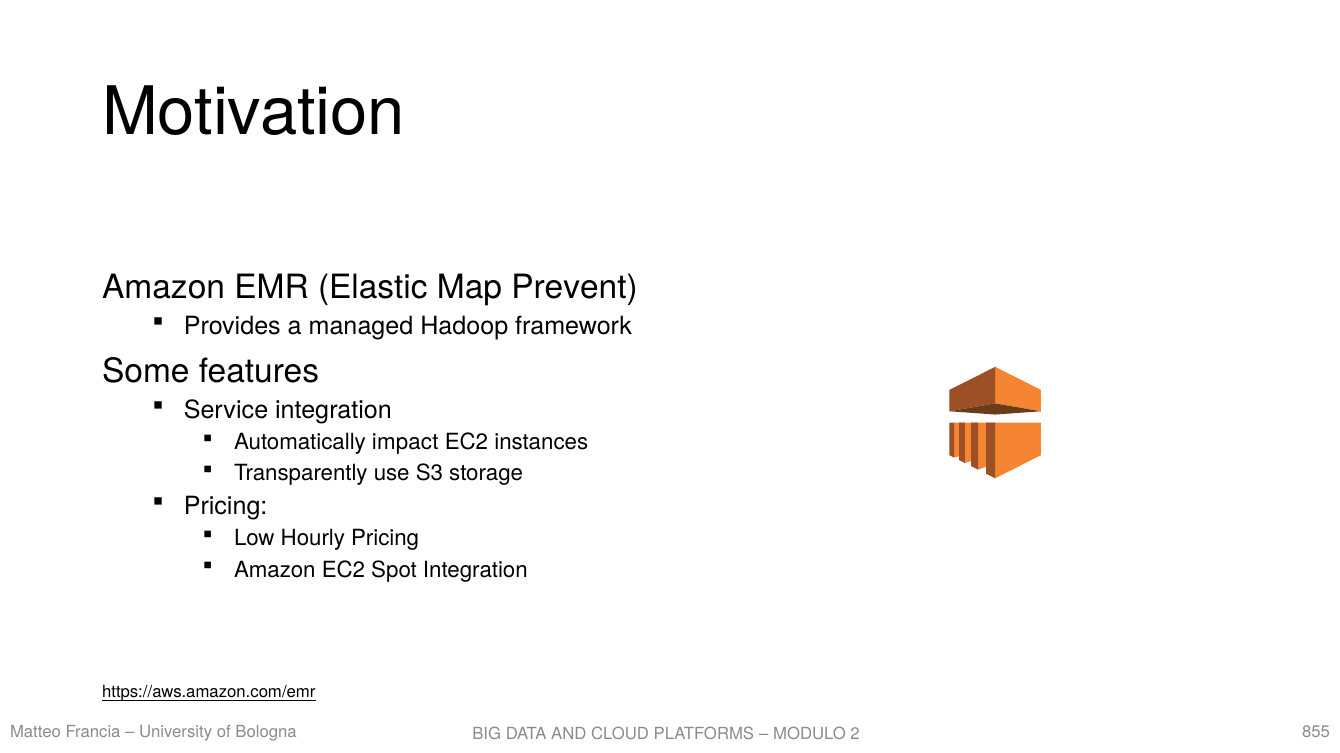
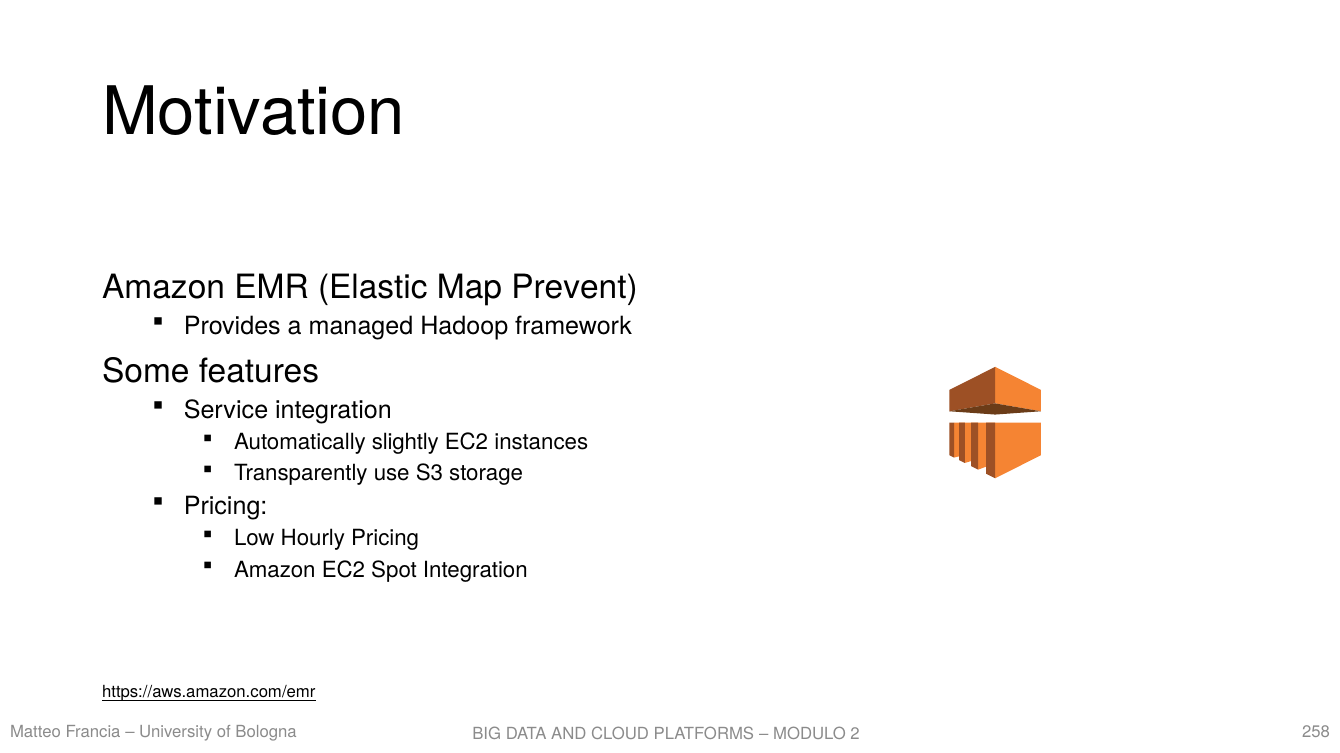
impact: impact -> slightly (405, 443)
855: 855 -> 258 (1316, 733)
